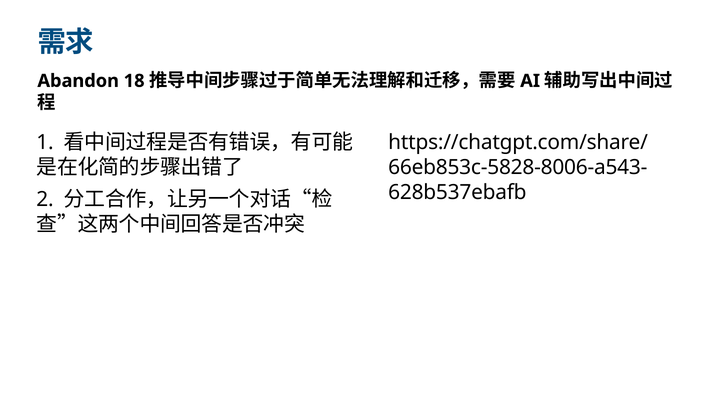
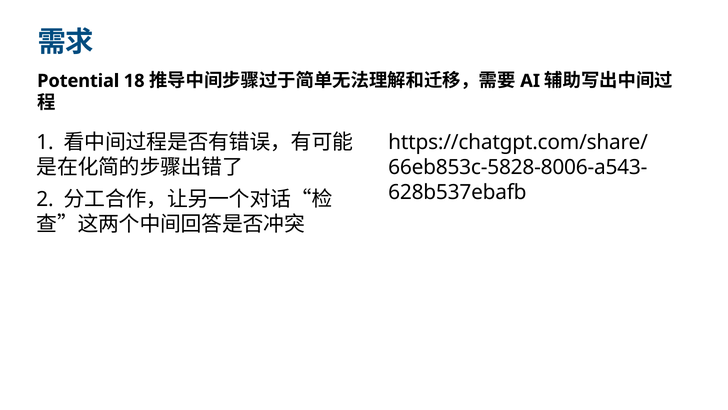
Abandon: Abandon -> Potential (78, 81)
